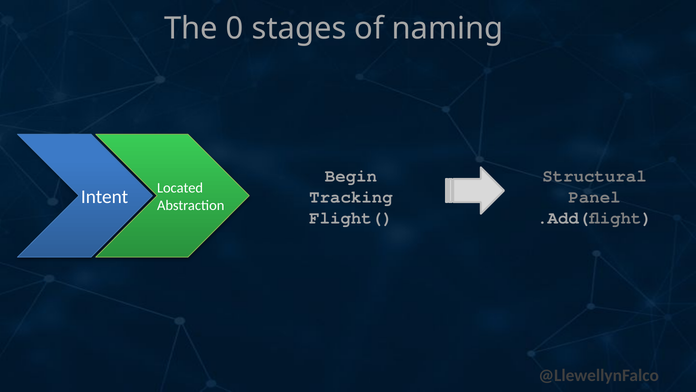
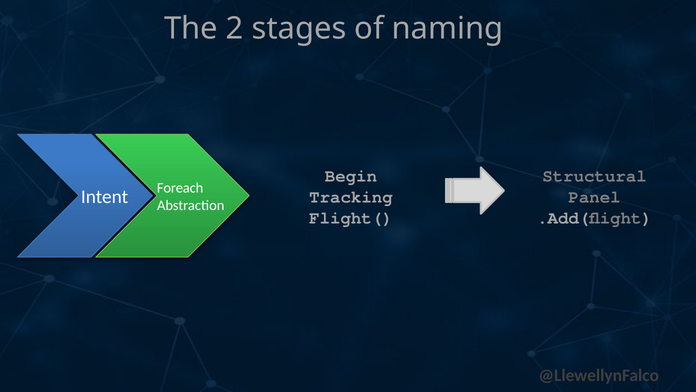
0: 0 -> 2 (235, 29)
Located: Located -> Foreach (180, 188)
